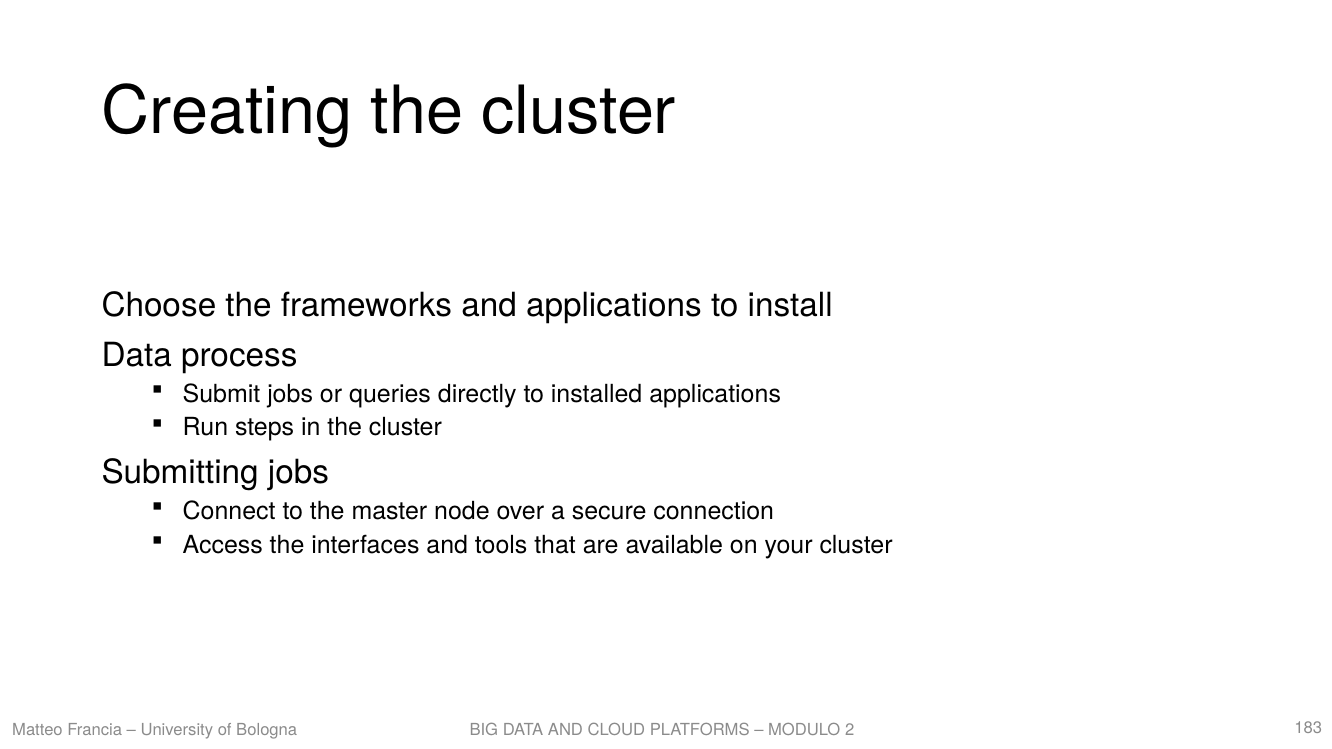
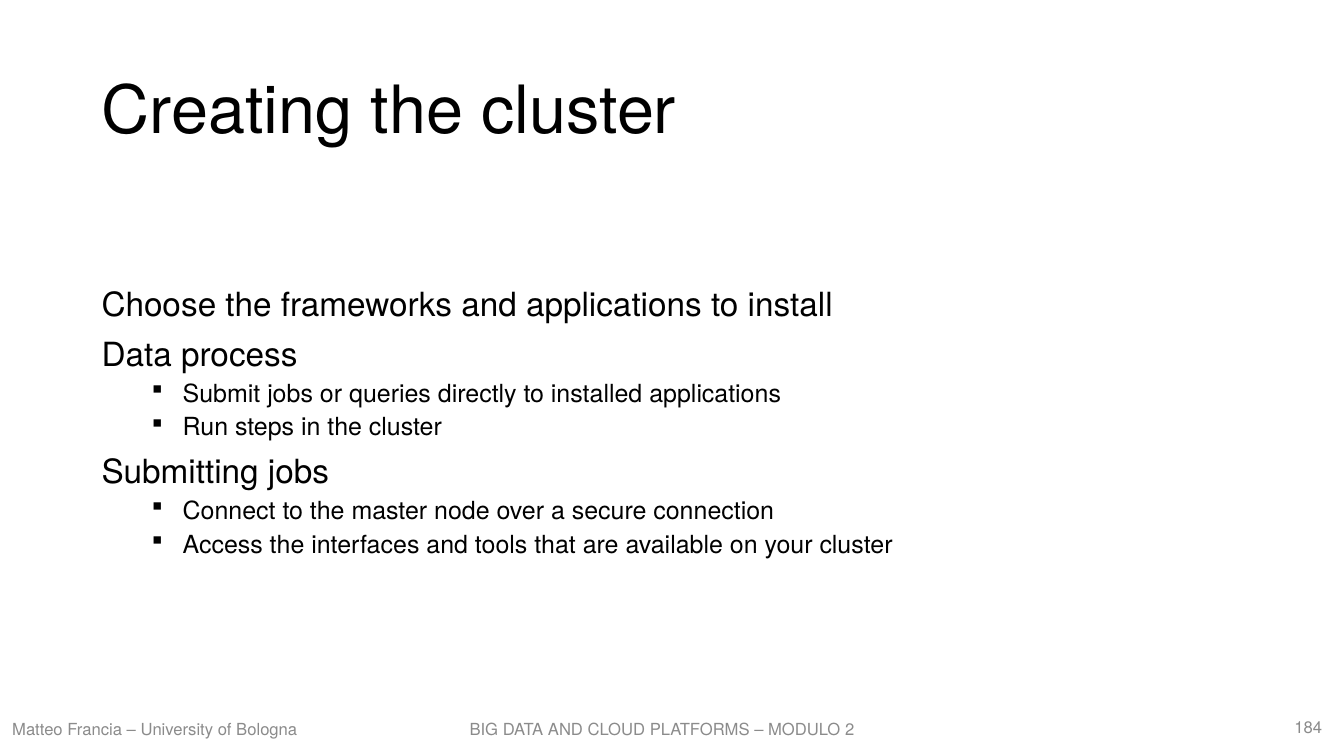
183: 183 -> 184 (1308, 729)
